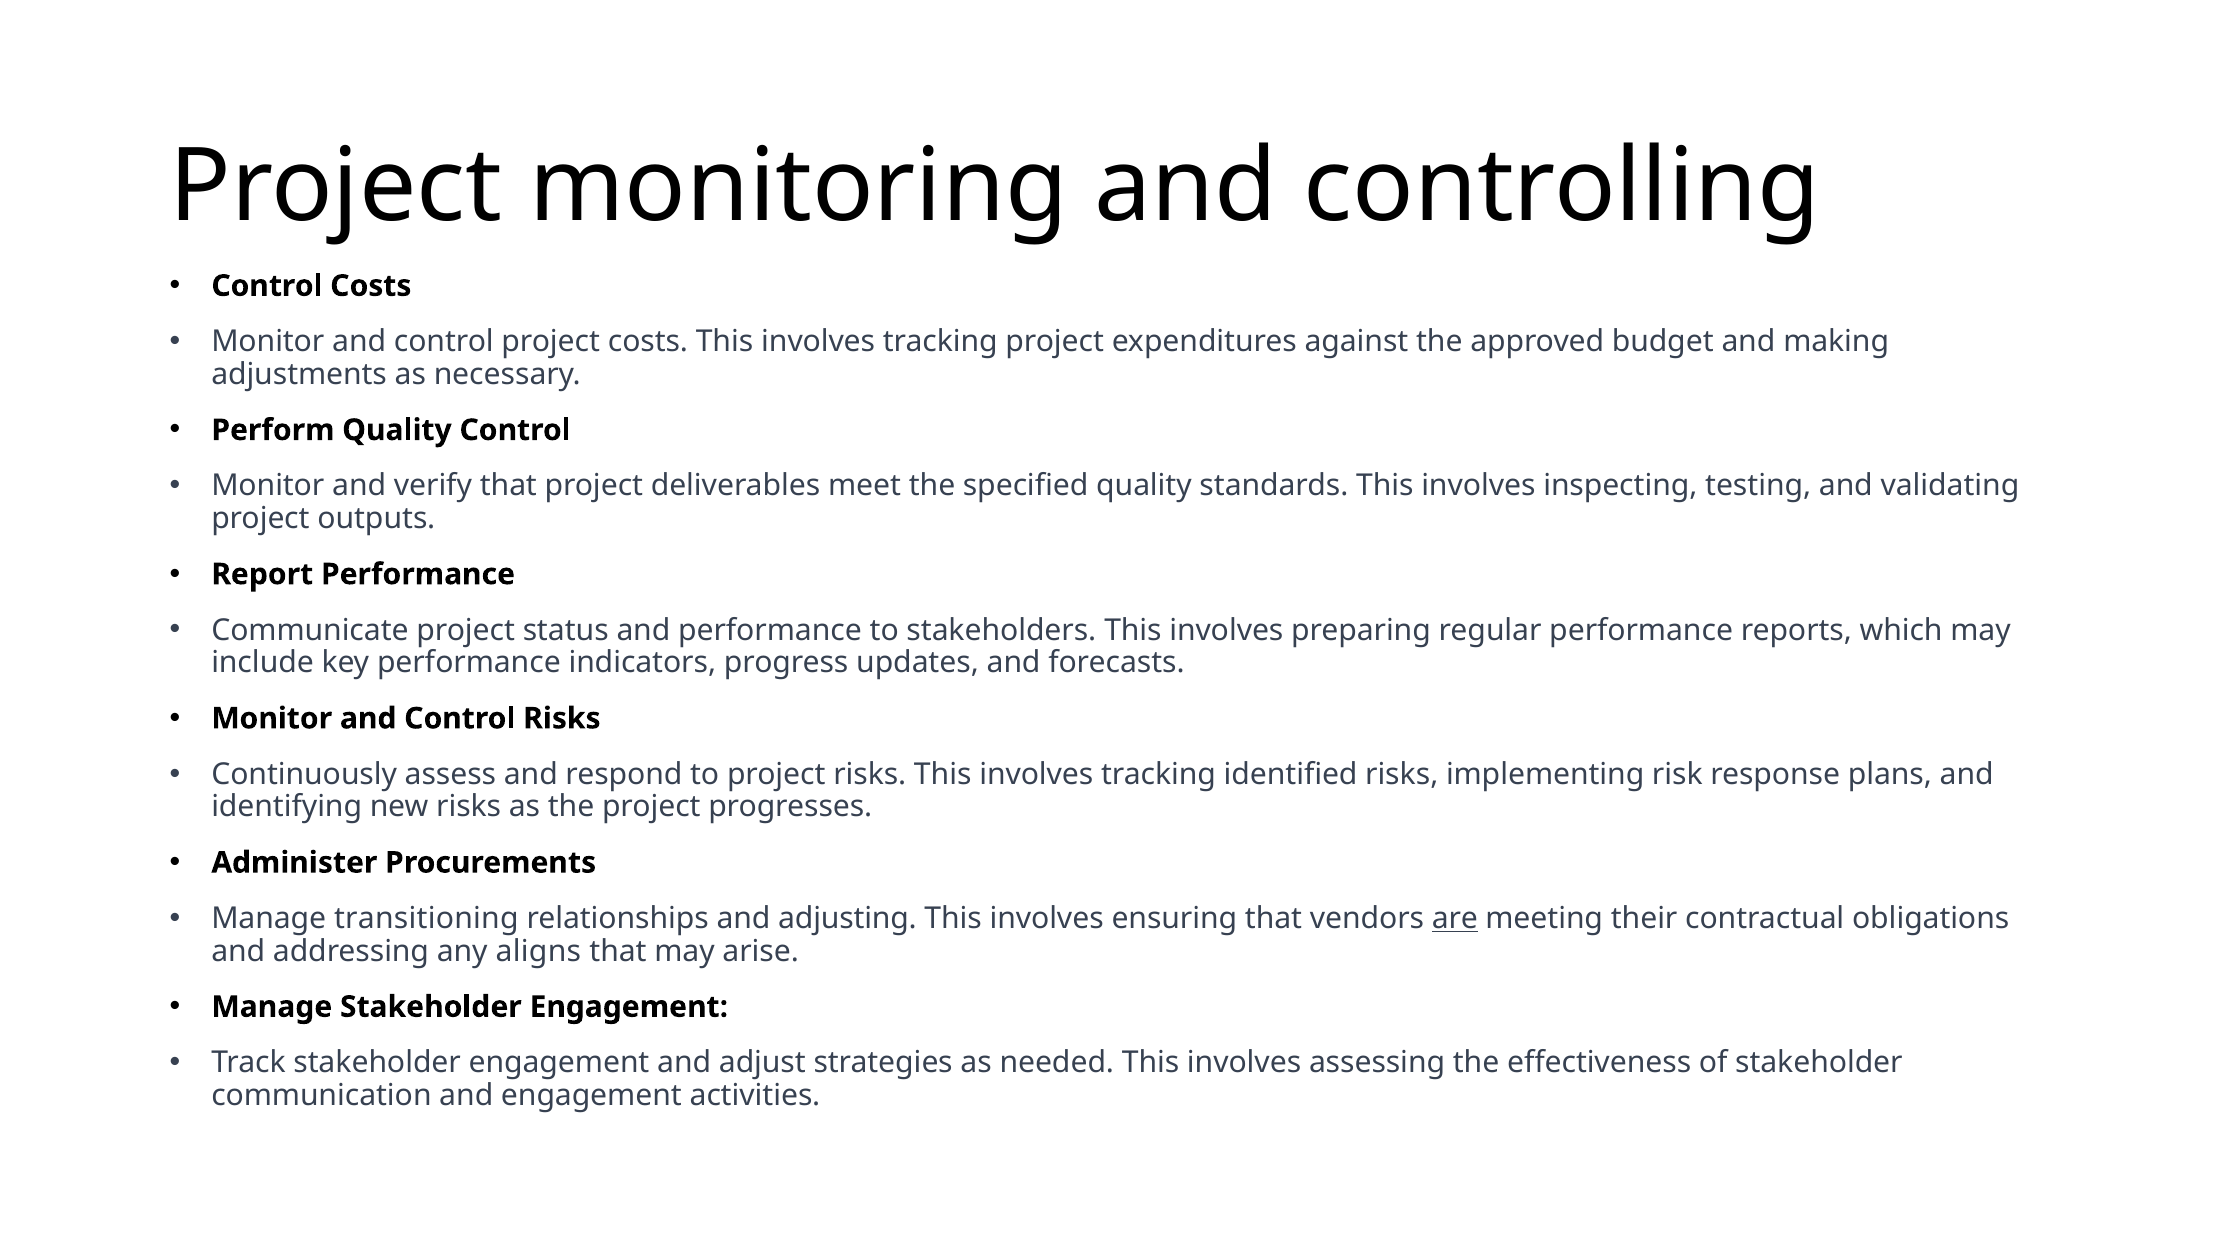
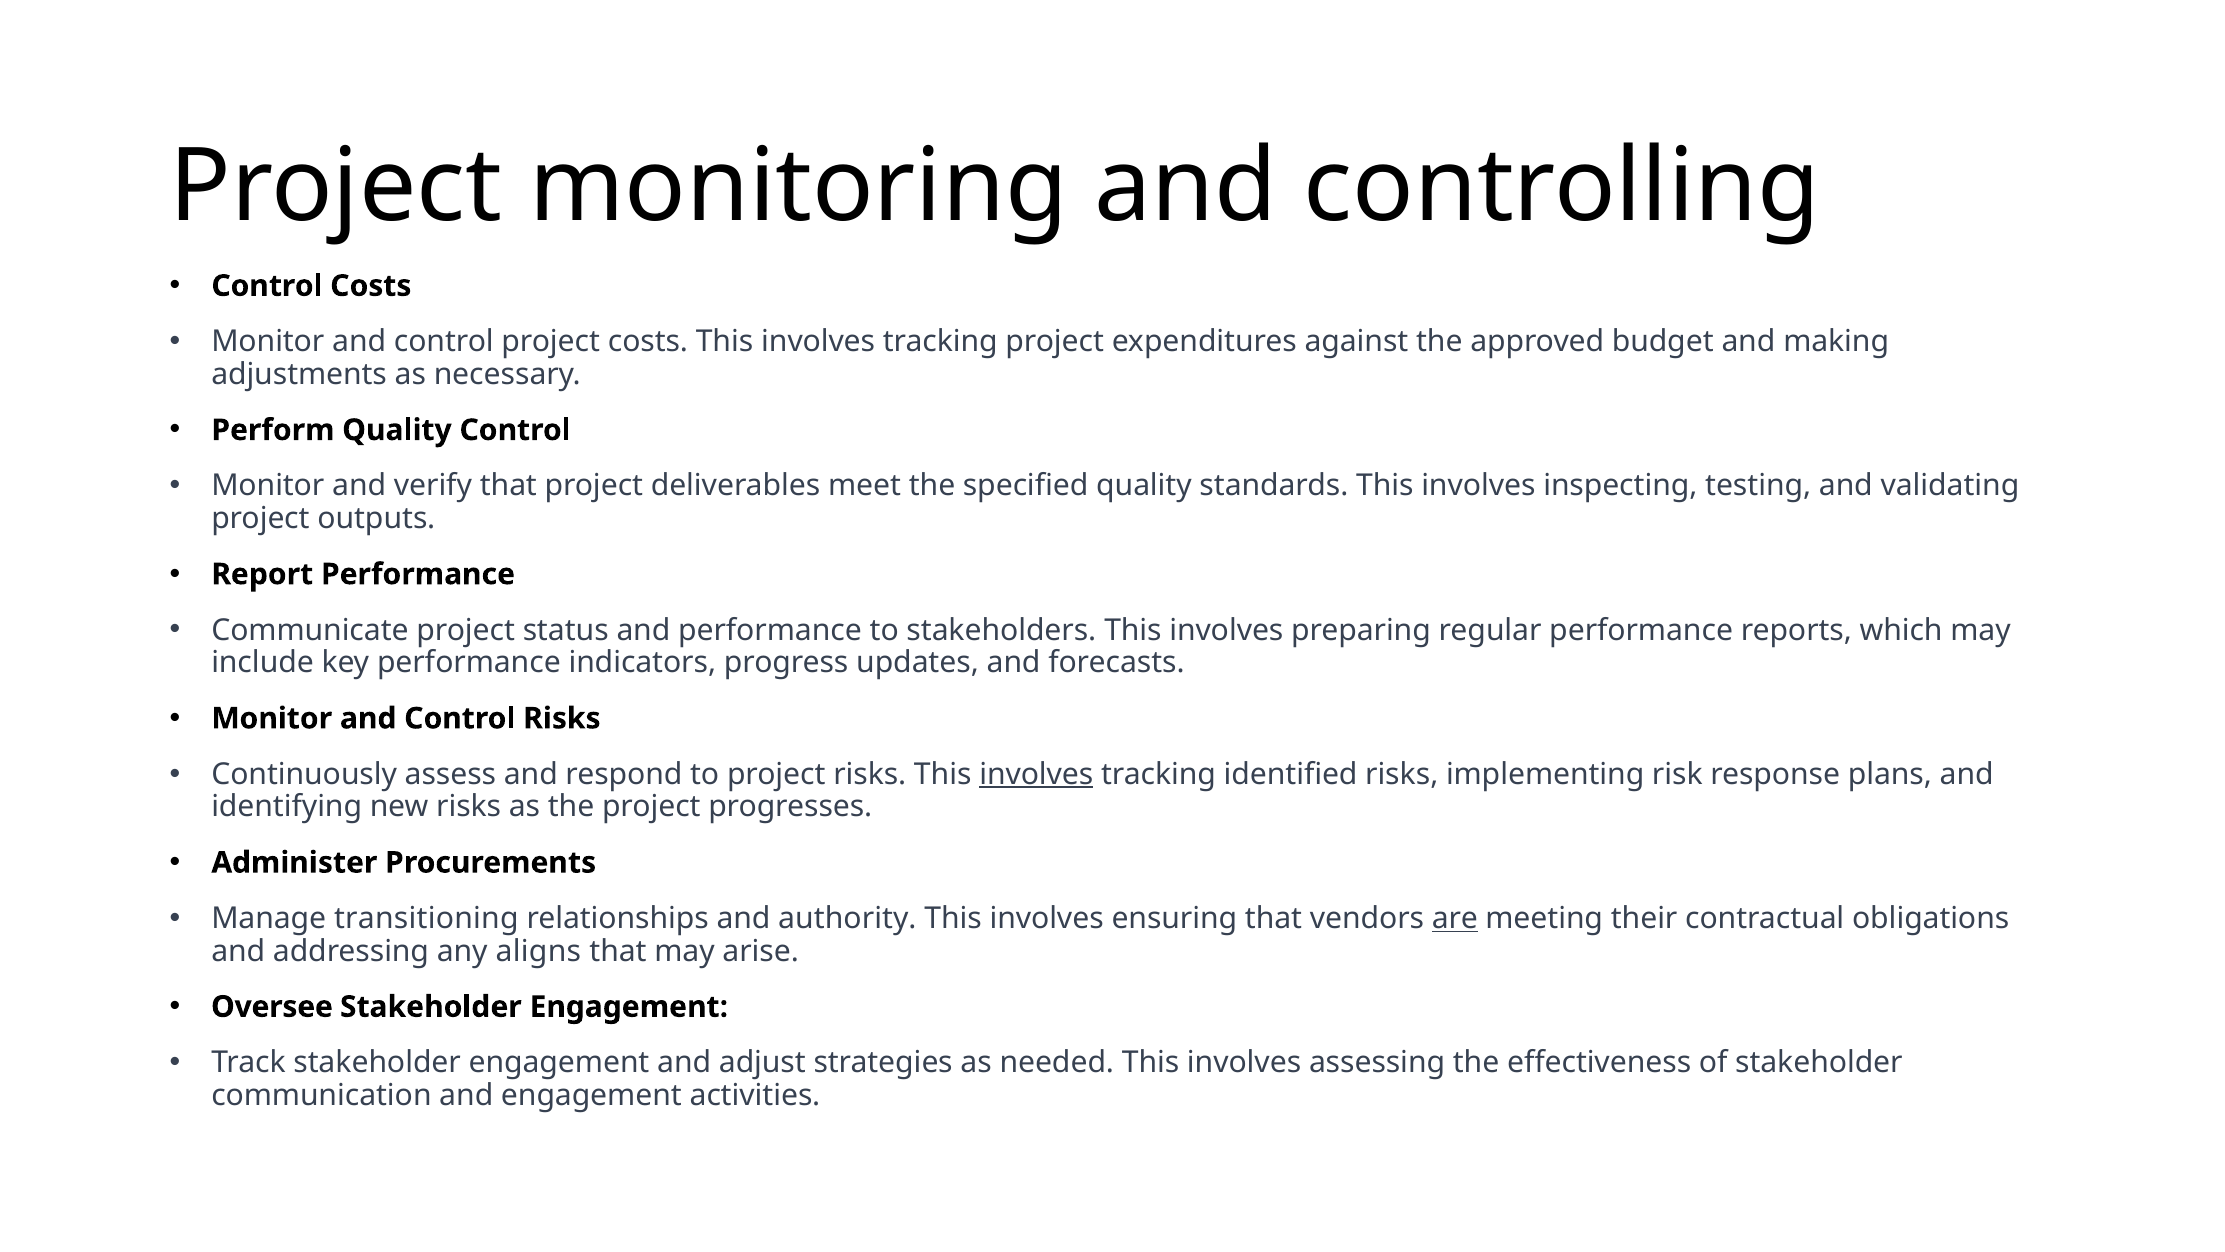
involves underline: none -> present (1036, 774)
adjusting: adjusting -> authority (847, 918)
Manage: Manage -> Oversee (272, 1007)
